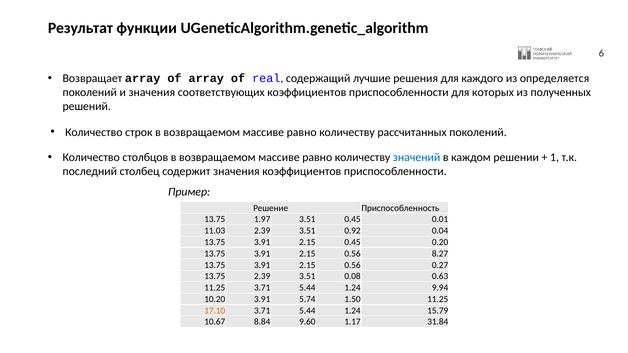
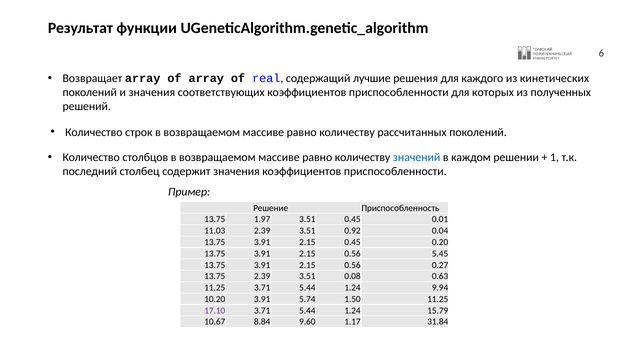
определяется: определяется -> кинетических (555, 78)
8.27: 8.27 -> 5.45 (440, 254)
17.10 colour: orange -> purple (215, 311)
